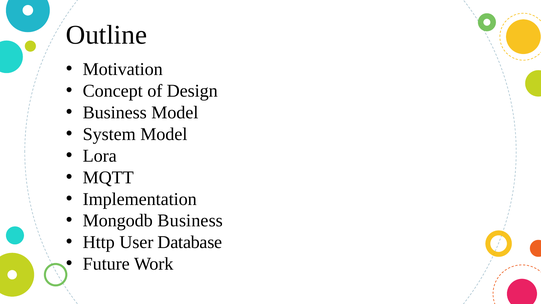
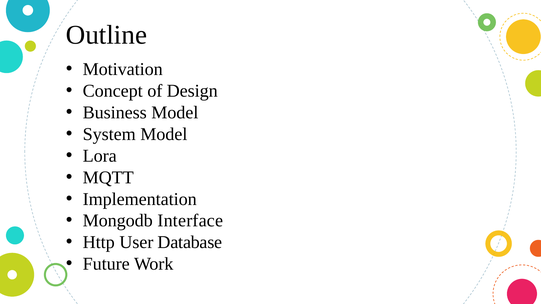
Mongodb Business: Business -> Interface (190, 221)
